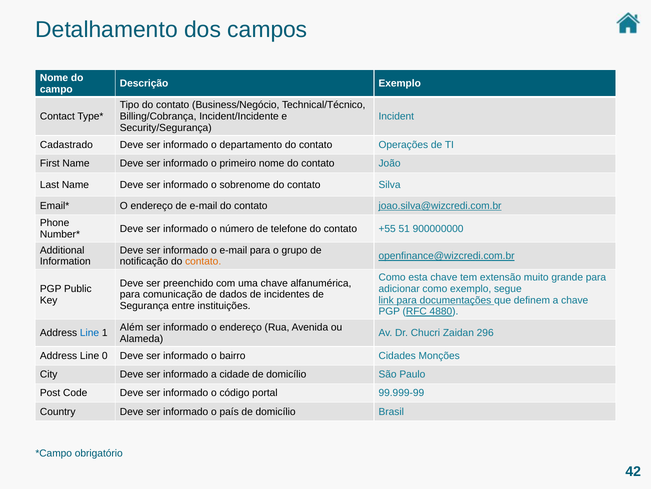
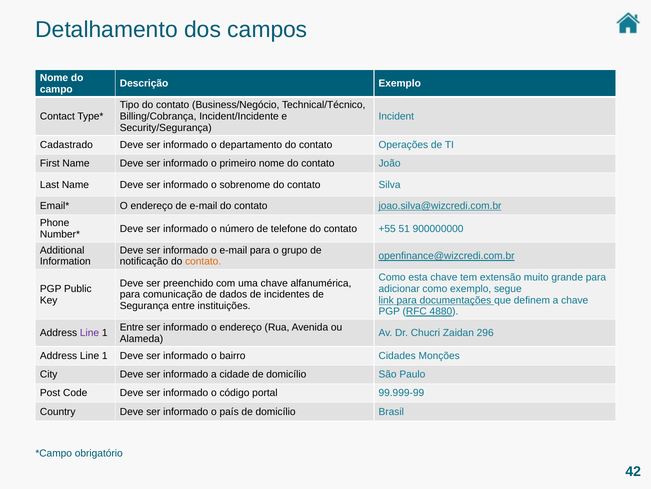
Além: Além -> Entre (132, 327)
Line colour: blue -> purple (90, 333)
0: 0 -> 1 (105, 356)
